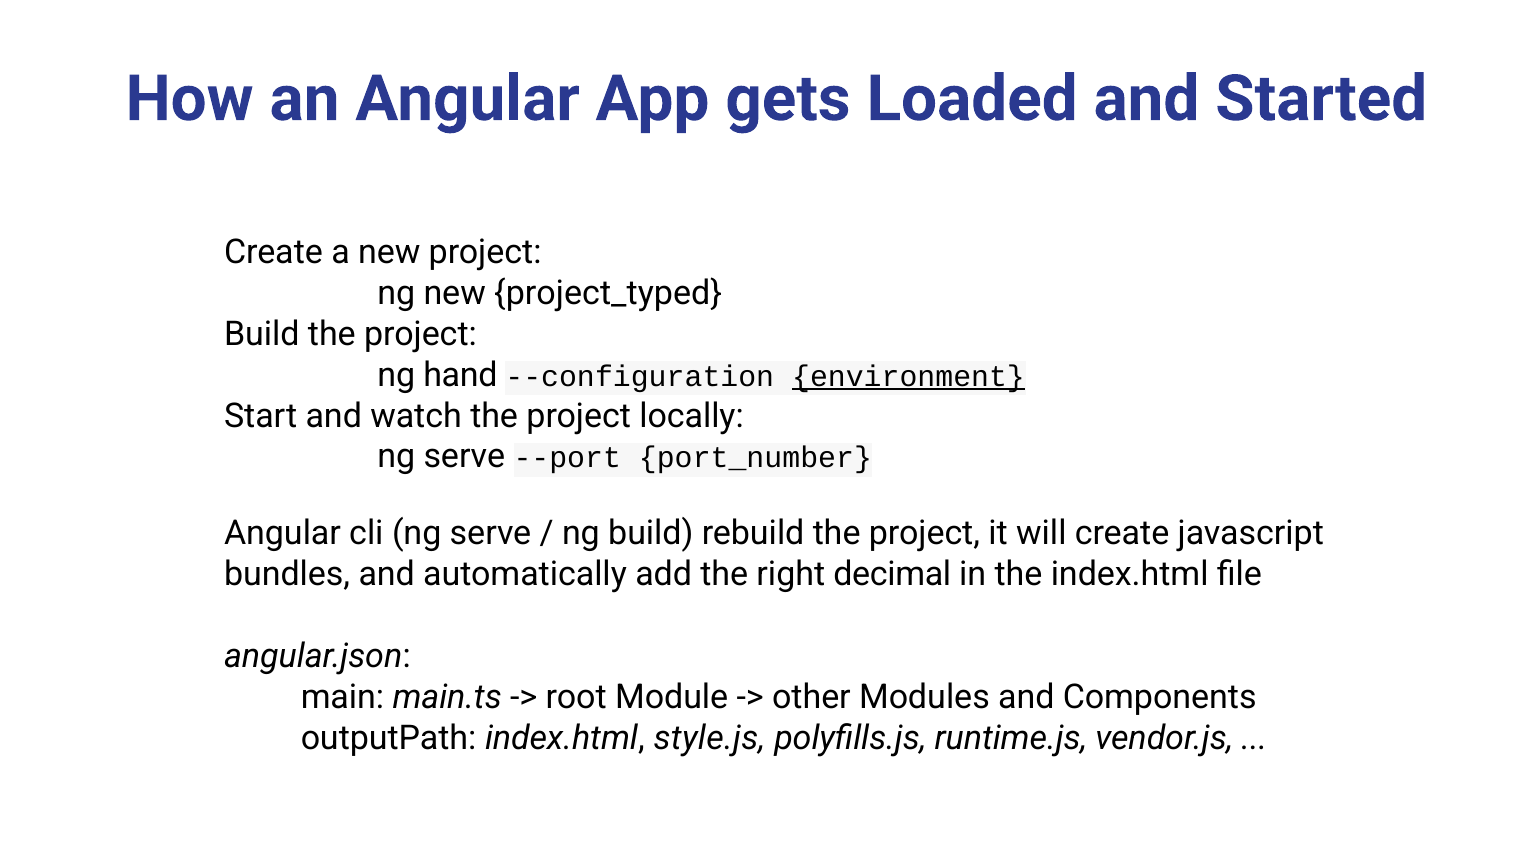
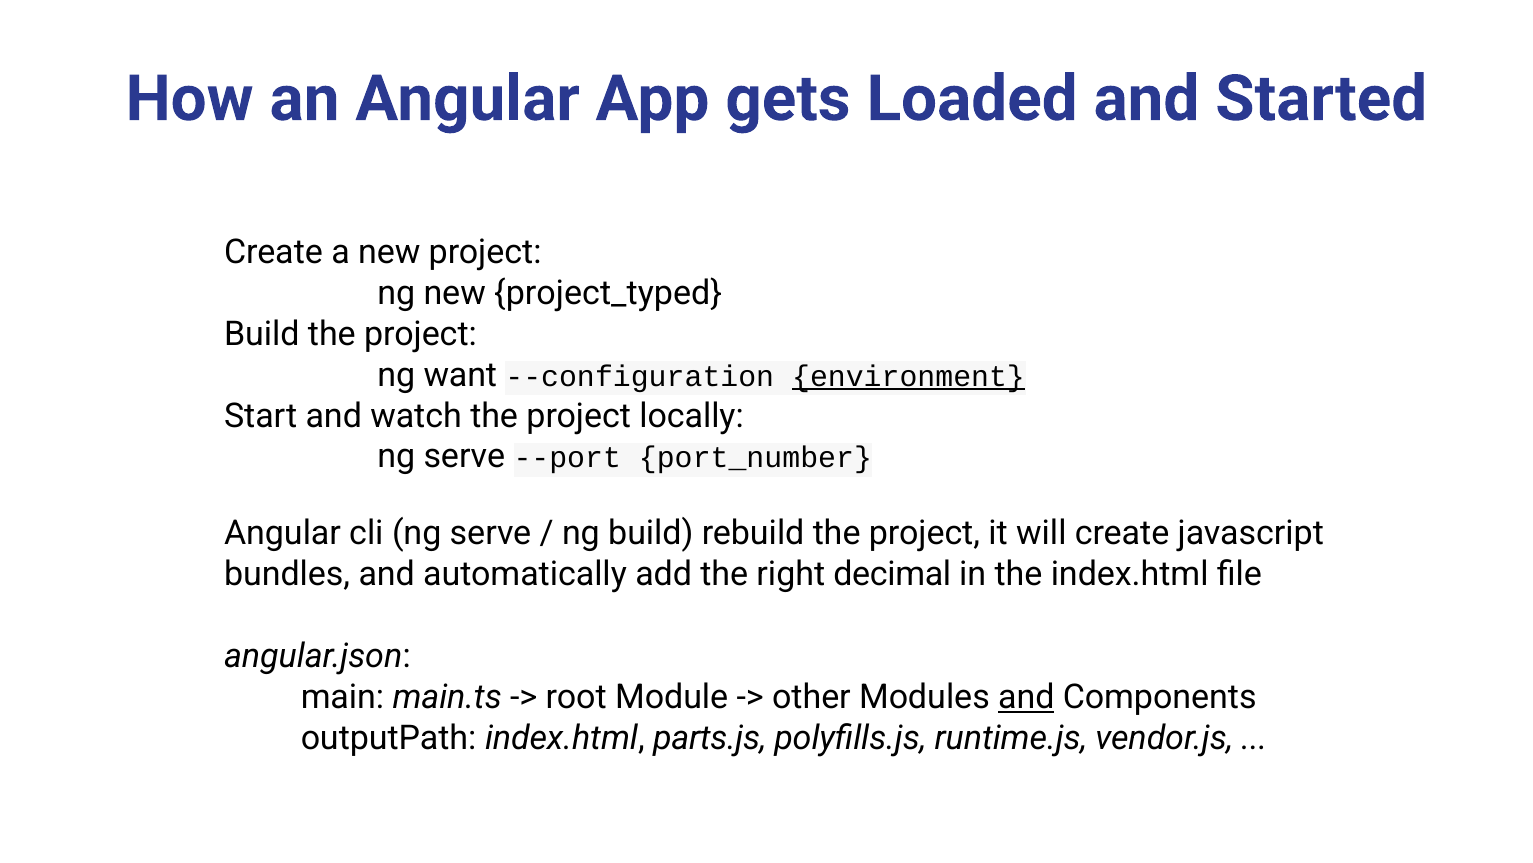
hand: hand -> want (460, 375)
and underline: none -> present (1026, 696)
style.js: style.js -> parts.js (710, 737)
